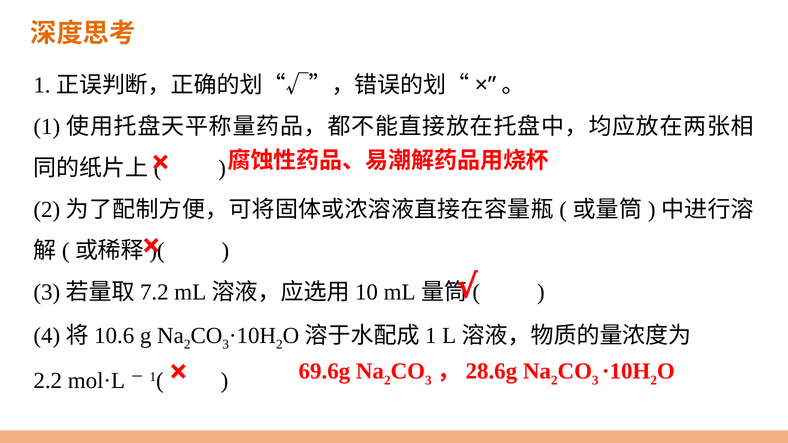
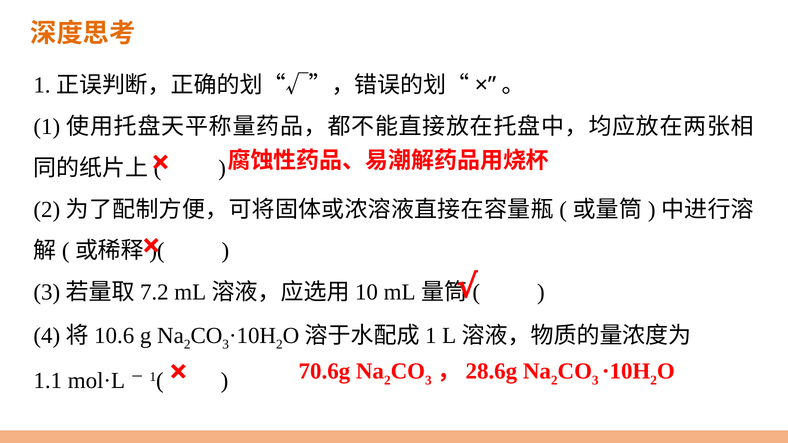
69.6g: 69.6g -> 70.6g (324, 372)
2.2: 2.2 -> 1.1 (48, 381)
